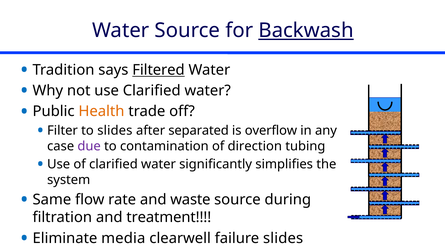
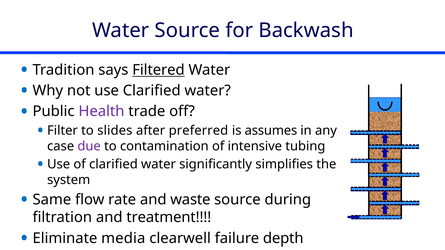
Backwash underline: present -> none (306, 31)
Health colour: orange -> purple (101, 112)
separated: separated -> preferred (198, 131)
overflow: overflow -> assumes (271, 131)
direction: direction -> intensive (255, 146)
failure slides: slides -> depth (283, 238)
